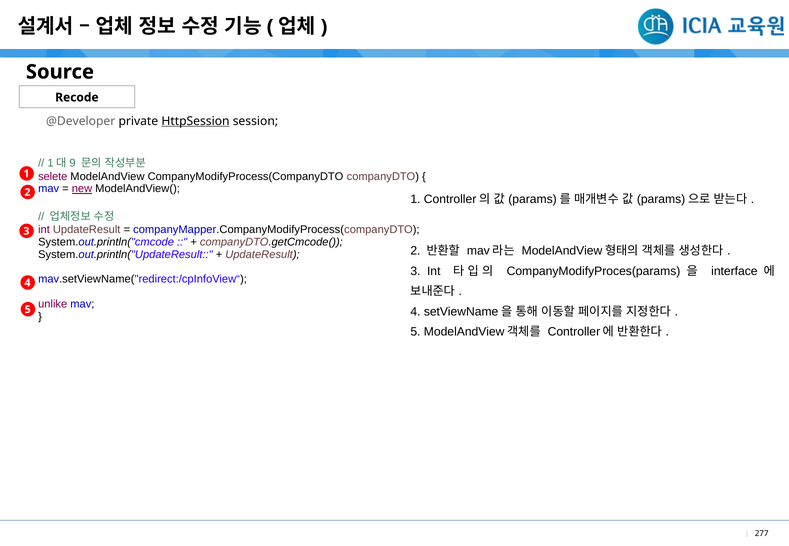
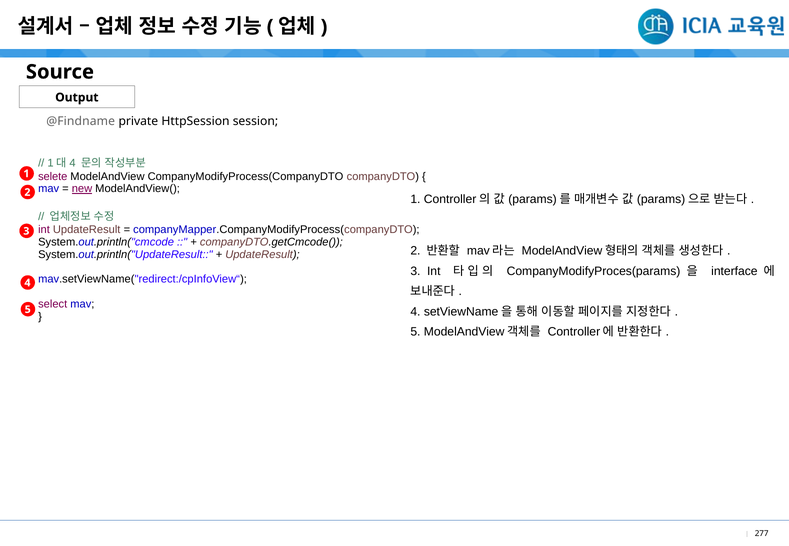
Recode: Recode -> Output (77, 97)
@Developer: @Developer -> @Findname (81, 121)
HttpSession underline: present -> none (196, 121)
9: 9 -> 4 (73, 163)
unlike: unlike -> select (53, 304)
